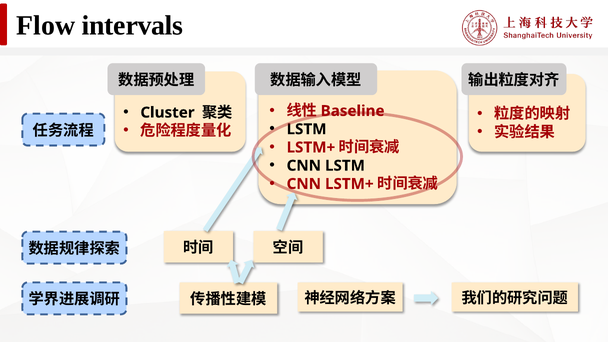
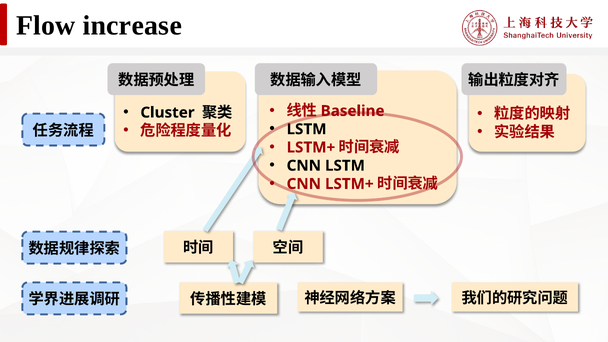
intervals: intervals -> increase (132, 26)
